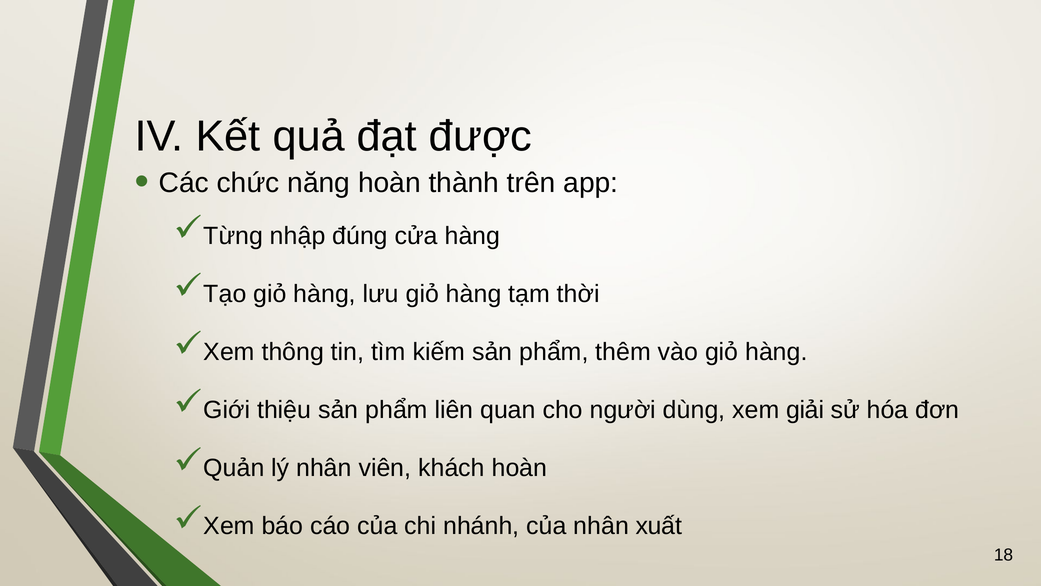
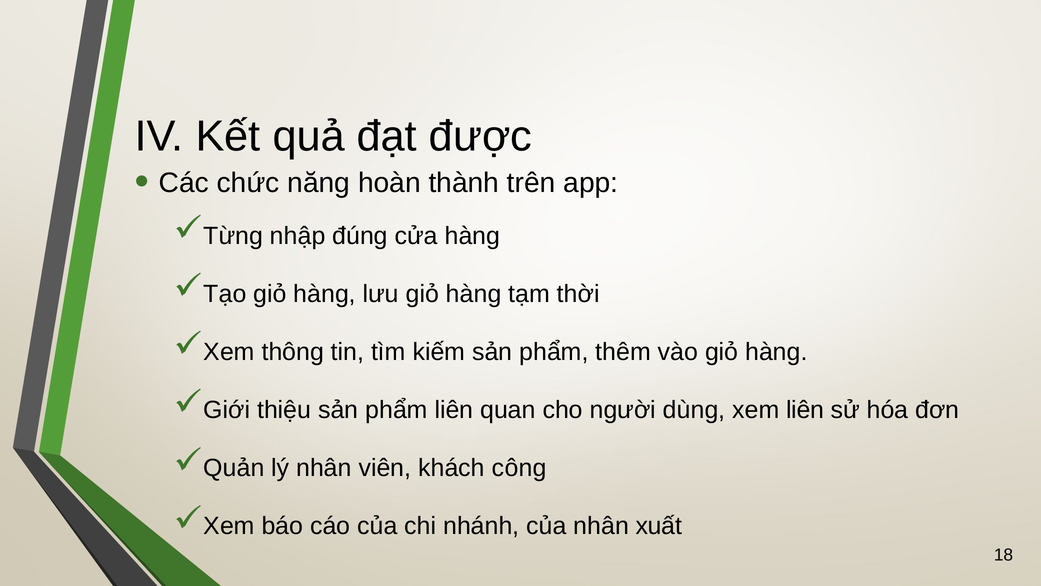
xem giải: giải -> liên (805, 410)
khách hoàn: hoàn -> công (519, 468)
